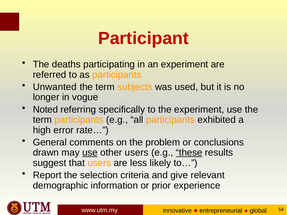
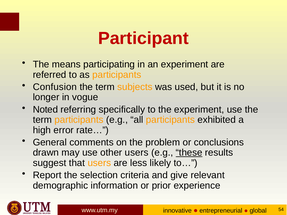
deaths: deaths -> means (66, 64)
Unwanted: Unwanted -> Confusion (55, 87)
use underline: present -> none (90, 153)
